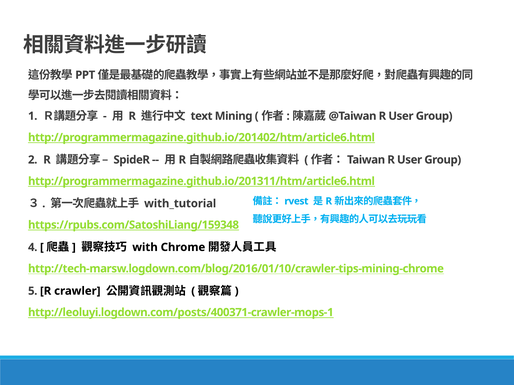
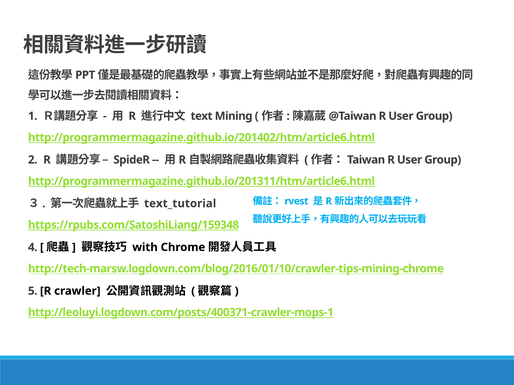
with_tutorial: with_tutorial -> text_tutorial (180, 204)
